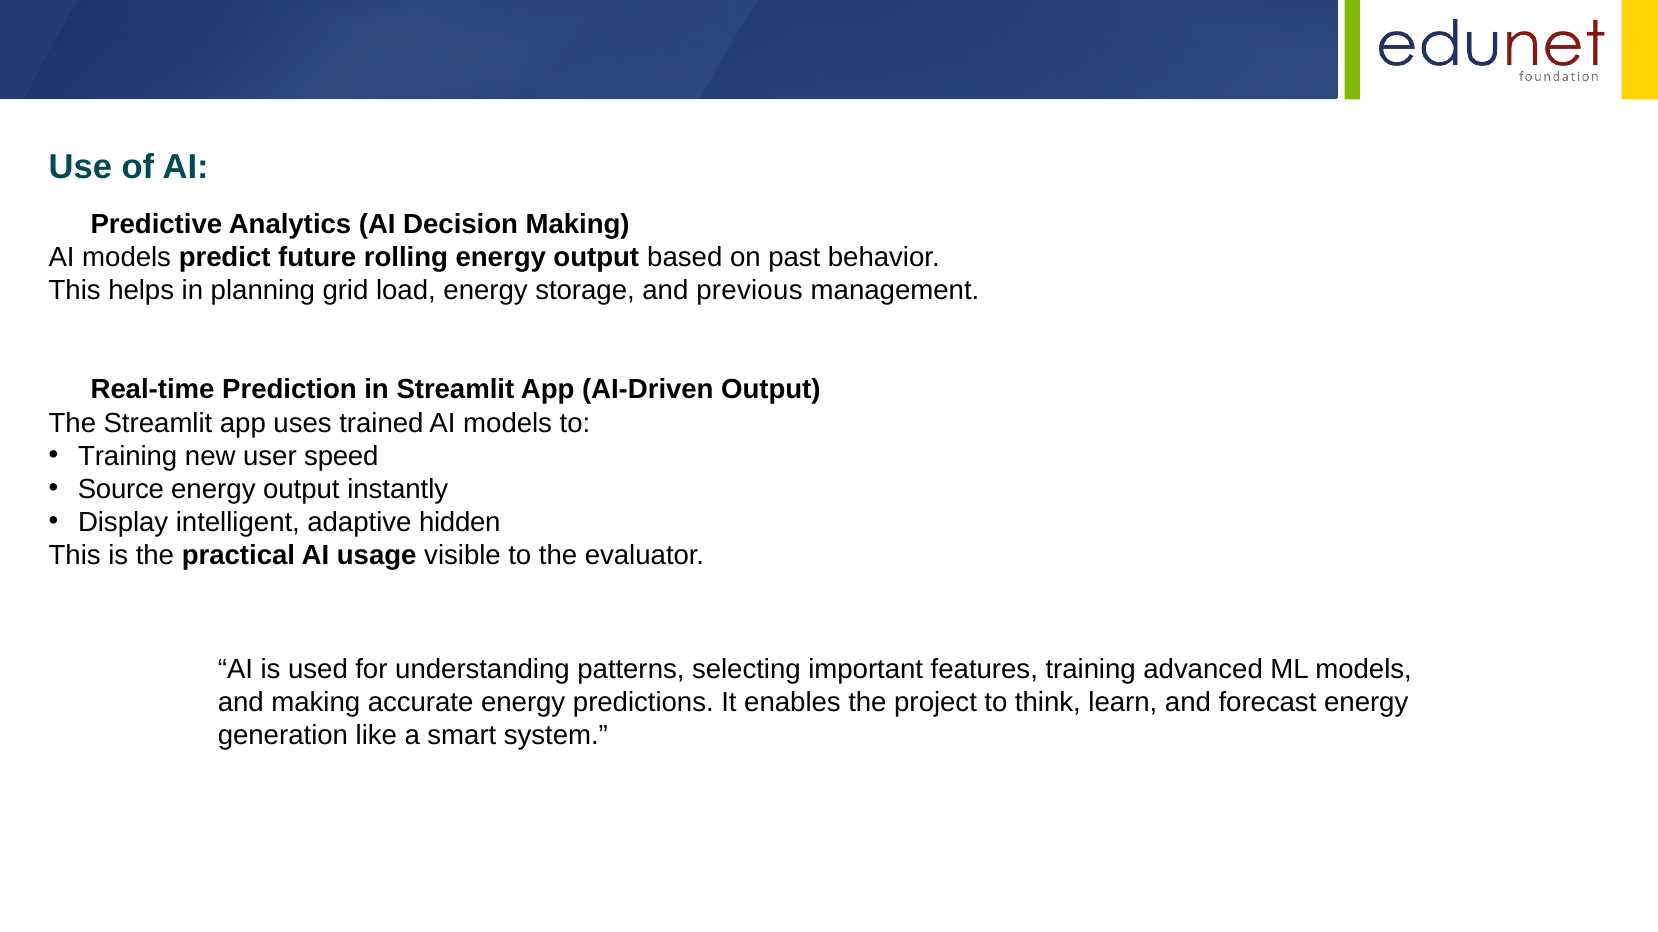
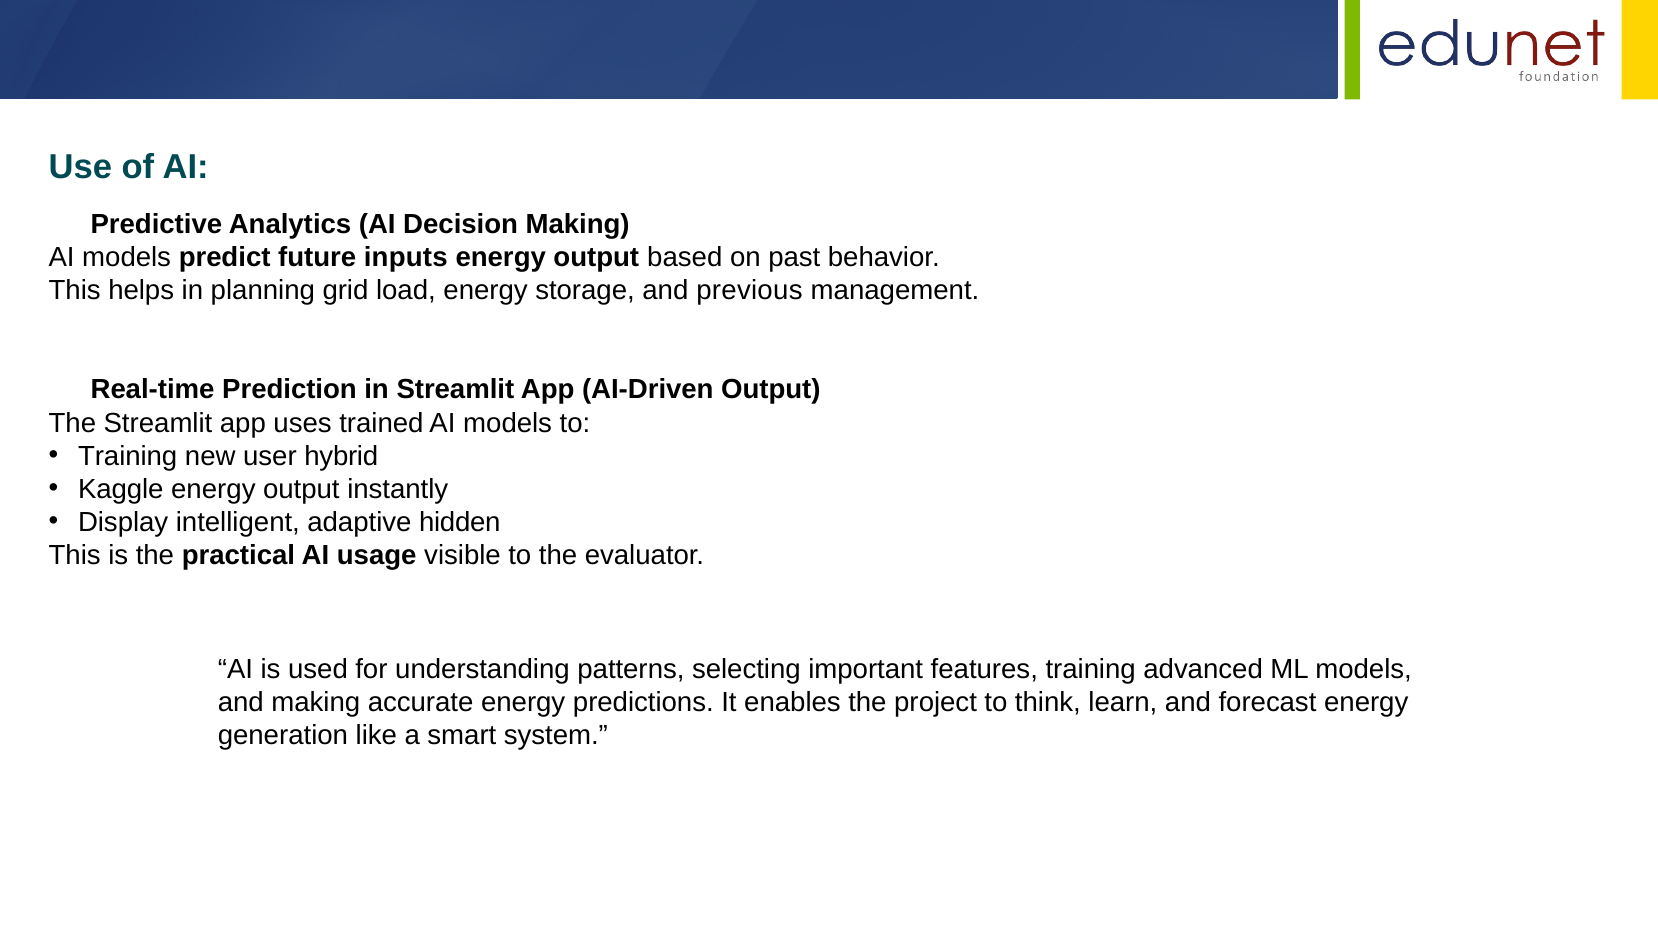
rolling: rolling -> inputs (406, 258)
speed: speed -> hybrid (341, 456)
Source: Source -> Kaggle (121, 490)
